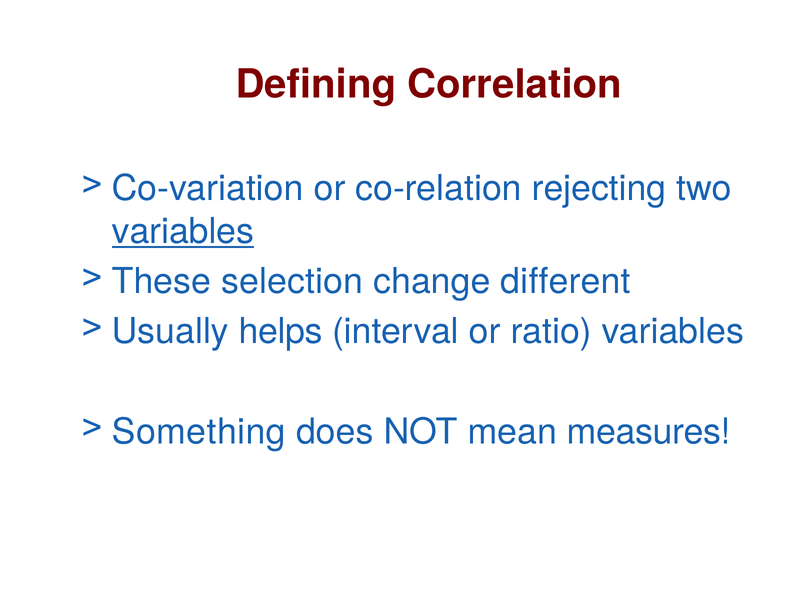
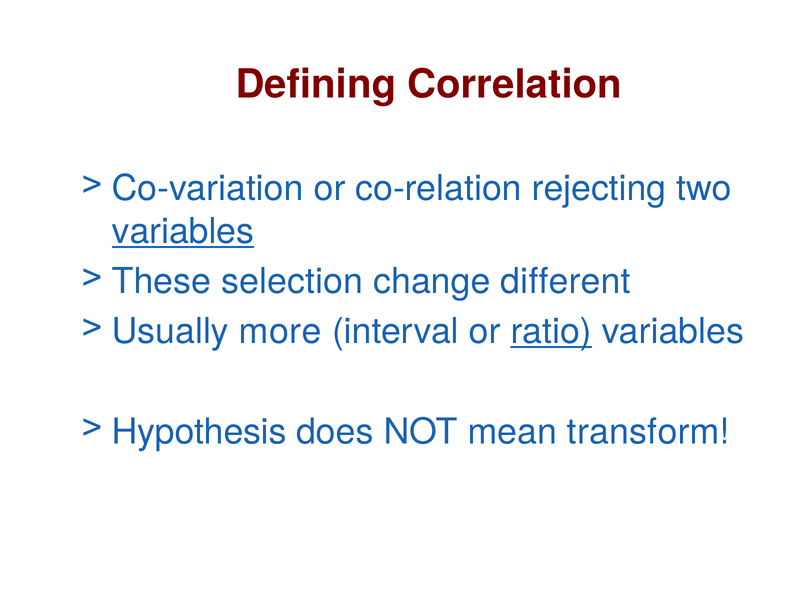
helps: helps -> more (280, 332)
ratio underline: none -> present (551, 332)
Something: Something -> Hypothesis (199, 432)
measures: measures -> transform (648, 432)
